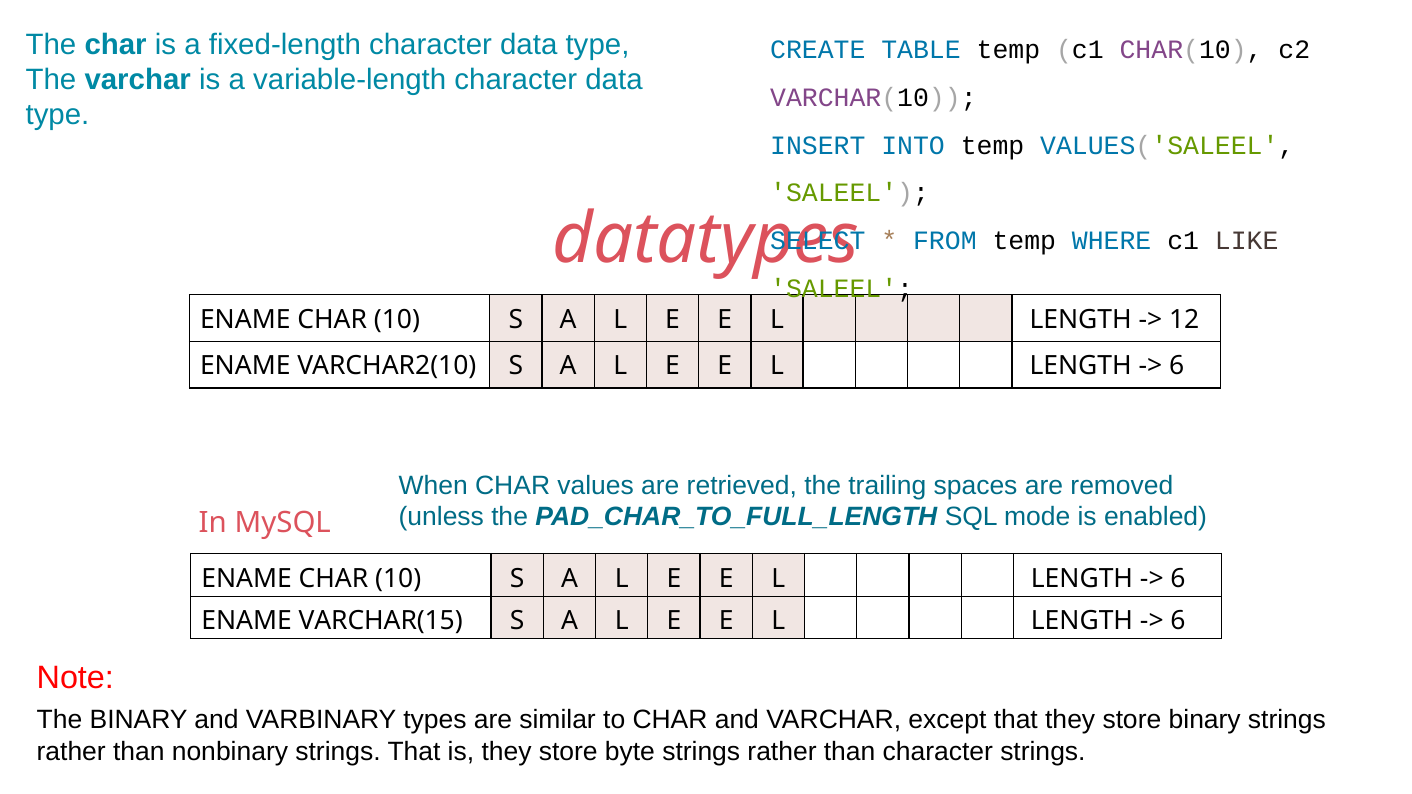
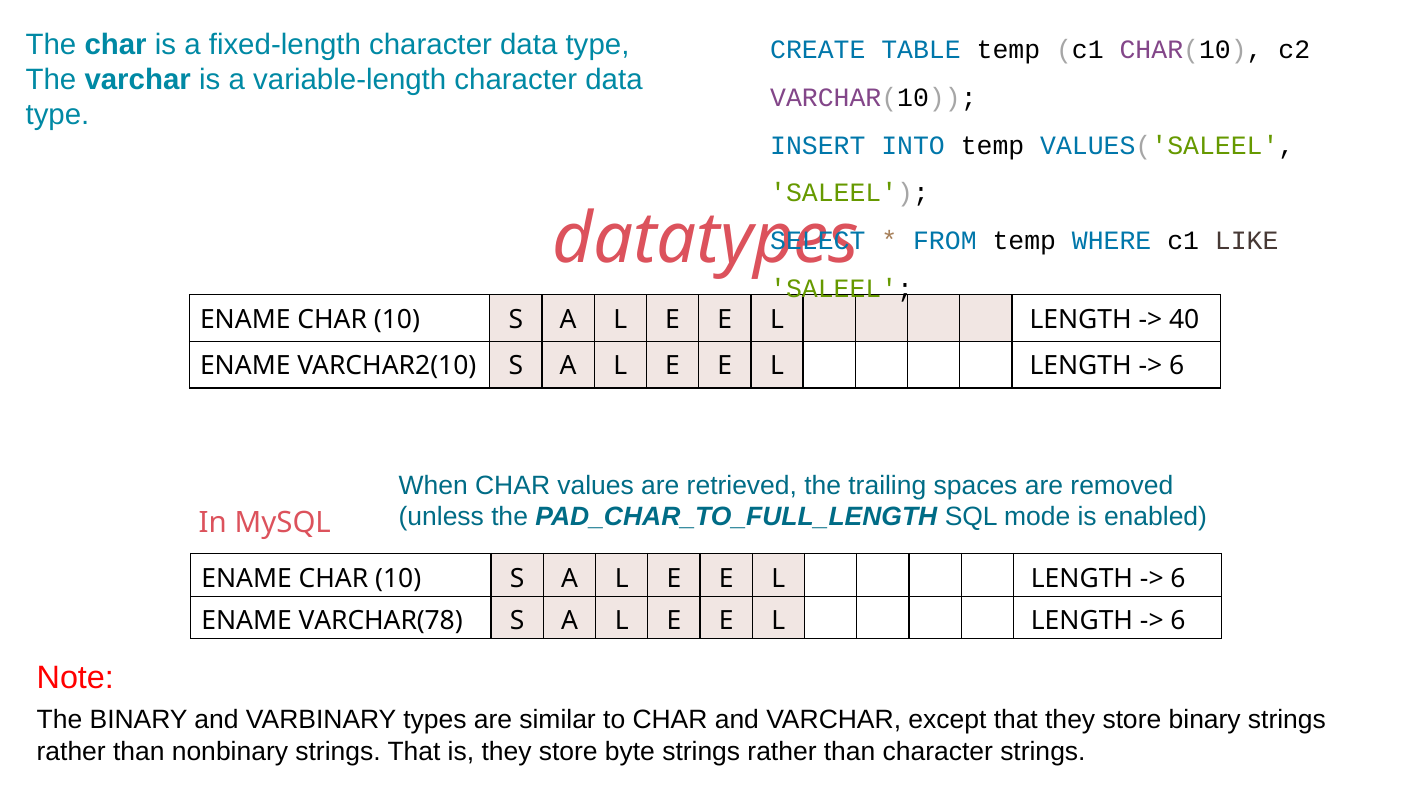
12: 12 -> 40 (1184, 320)
VARCHAR(15: VARCHAR(15 -> VARCHAR(78 (381, 621)
